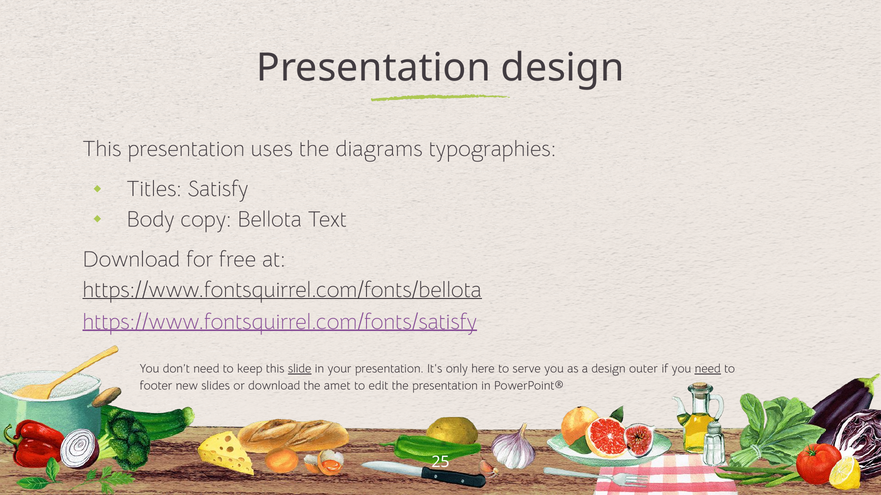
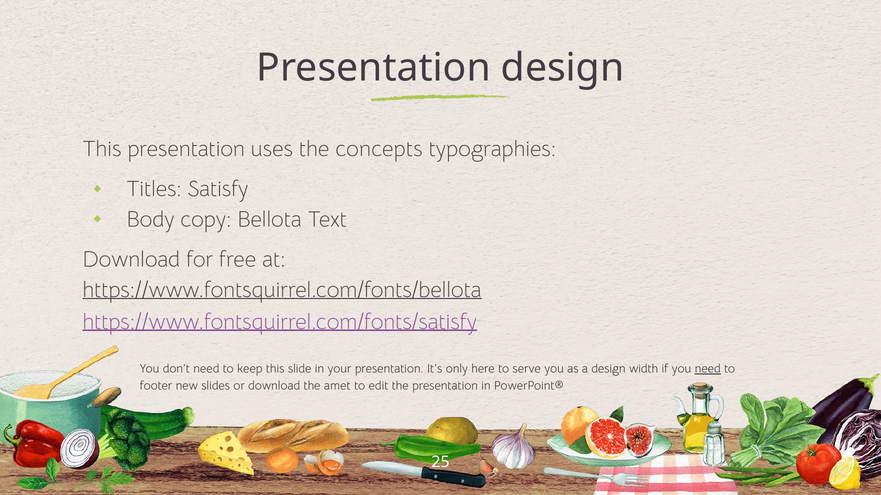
diagrams: diagrams -> concepts (379, 149)
slide underline: present -> none (300, 369)
outer: outer -> width (644, 369)
